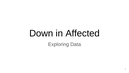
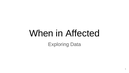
Down: Down -> When (41, 33)
